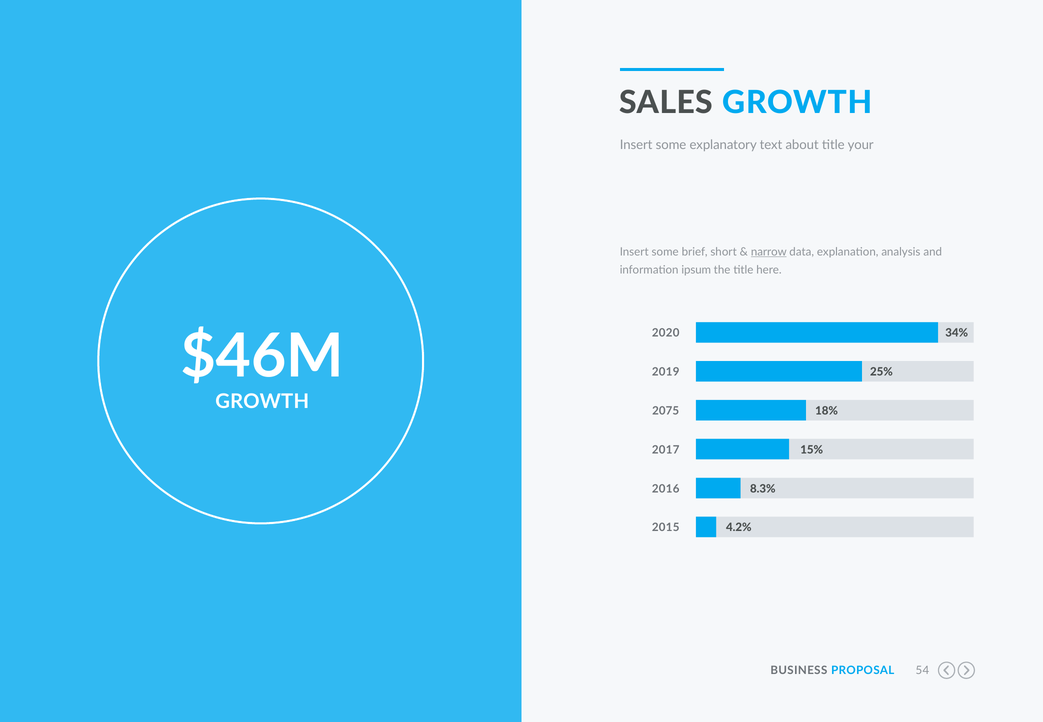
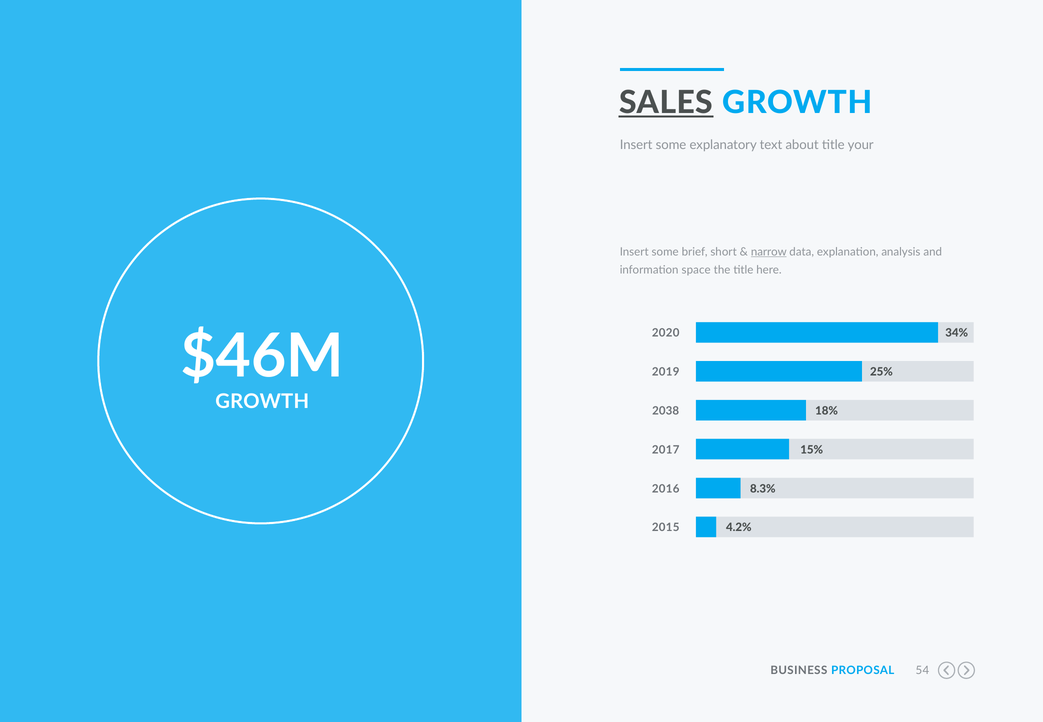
SALES underline: none -> present (666, 103)
ipsum: ipsum -> space (696, 270)
2075: 2075 -> 2038 (666, 411)
